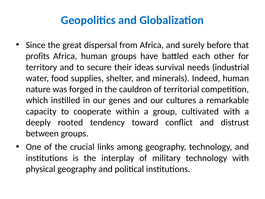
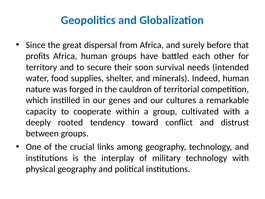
ideas: ideas -> soon (144, 67)
industrial: industrial -> intended (231, 67)
